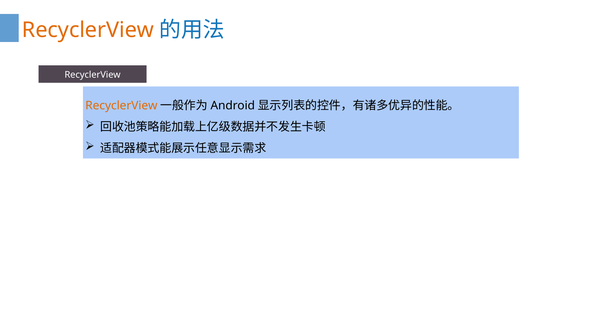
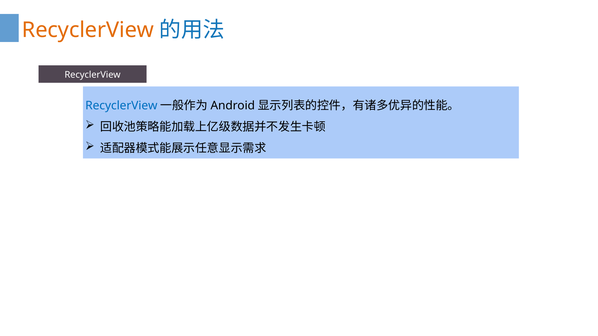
RecyclerView colour: orange -> blue (121, 106)
